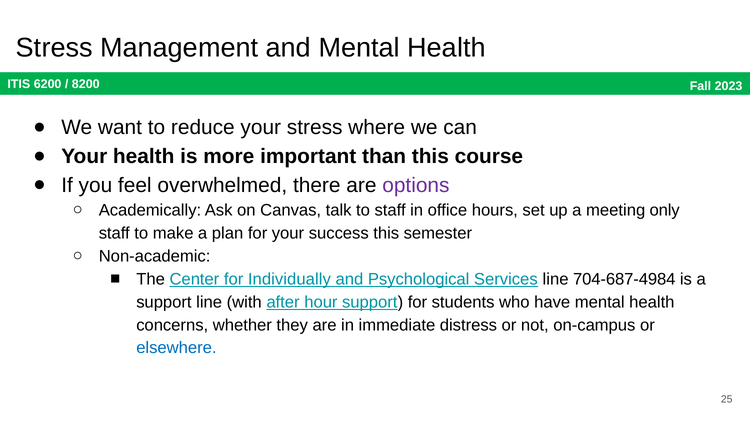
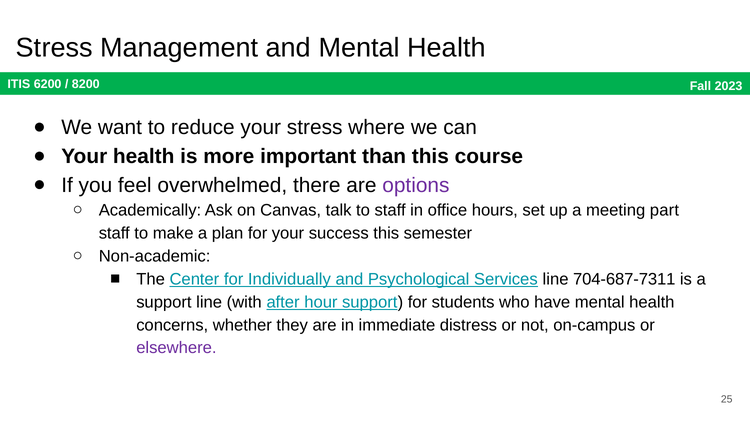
only: only -> part (664, 210)
704‑687‑4984: 704‑687‑4984 -> 704‑687‑7311 (624, 279)
elsewhere colour: blue -> purple (176, 348)
